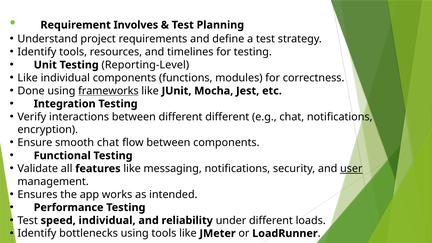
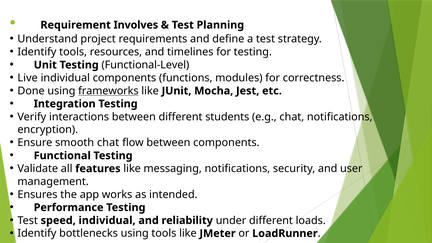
Reporting-Level: Reporting-Level -> Functional-Level (145, 65)
Like: Like -> Live (28, 78)
different different: different -> students (227, 117)
user underline: present -> none (351, 169)
